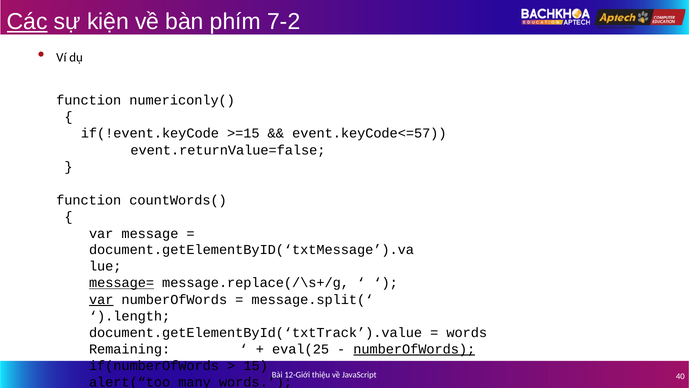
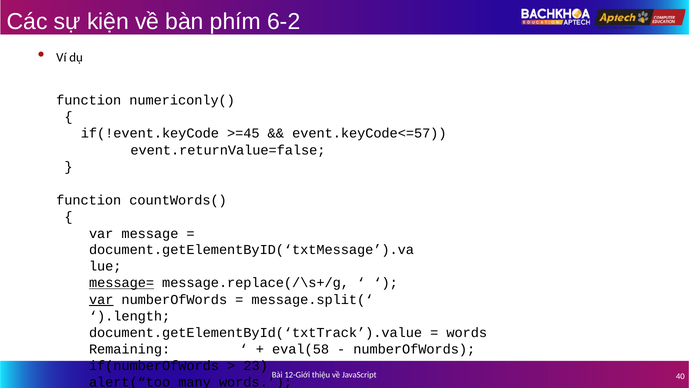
Các underline: present -> none (27, 22)
7-2: 7-2 -> 6-2 (284, 22)
>=15: >=15 -> >=45 (243, 133)
eval(25: eval(25 -> eval(58 (301, 349)
numberOfWords underline: present -> none (414, 349)
15: 15 -> 23 (256, 365)
